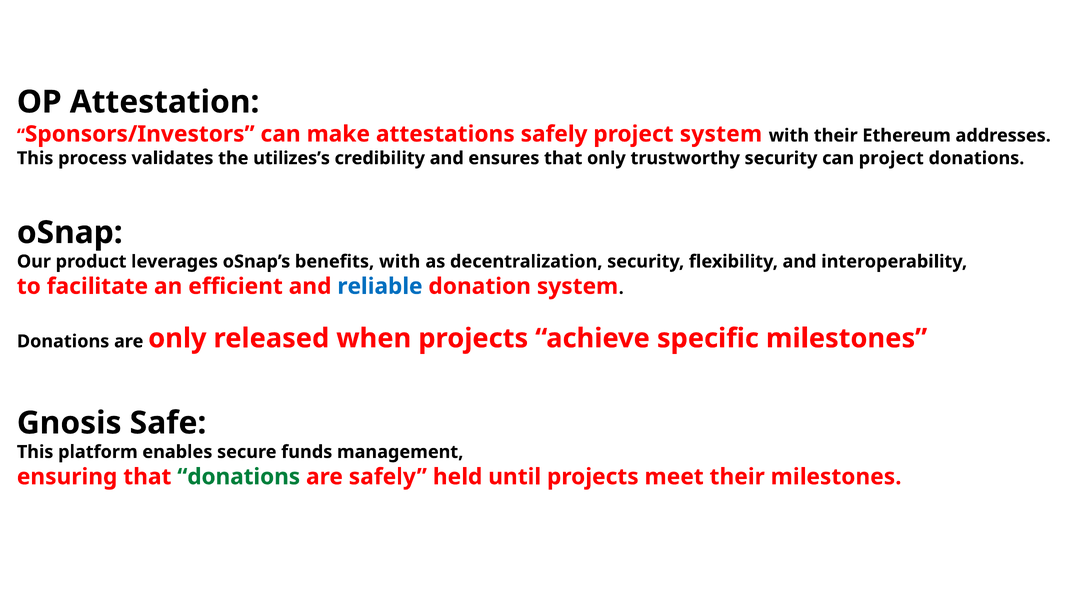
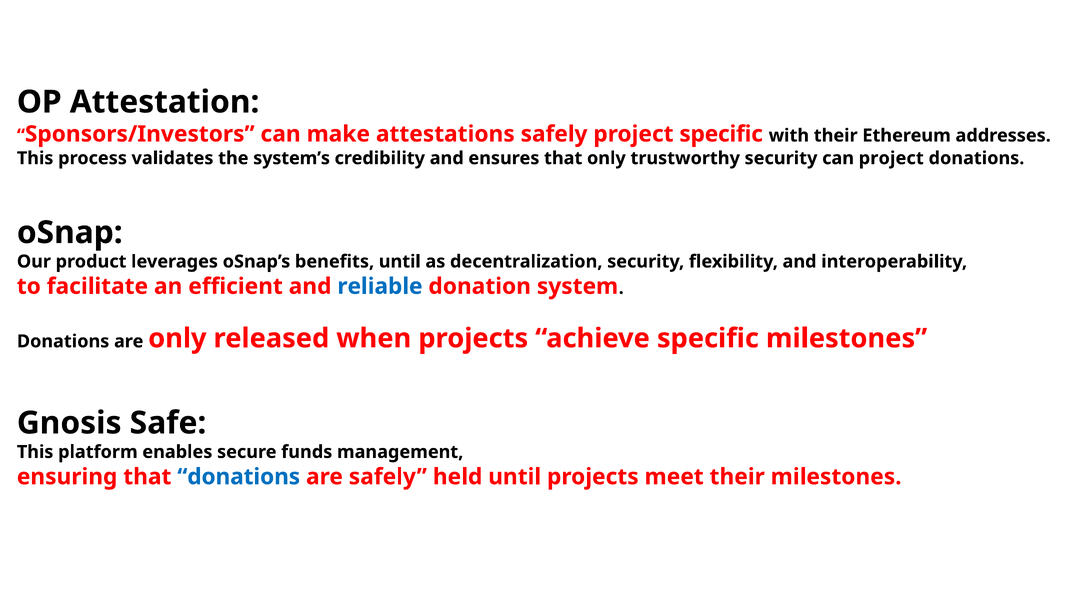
project system: system -> specific (721, 134)
utilizes’s: utilizes’s -> system’s (292, 158)
benefits with: with -> until (400, 262)
donations colour: green -> blue (239, 477)
